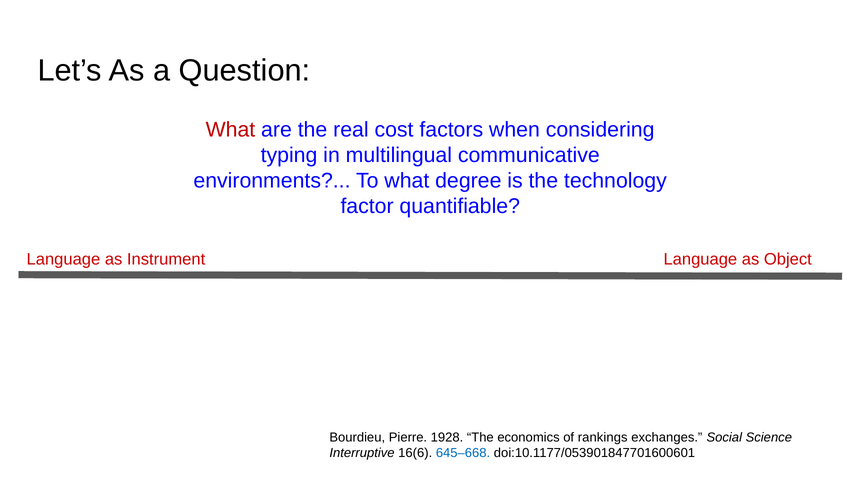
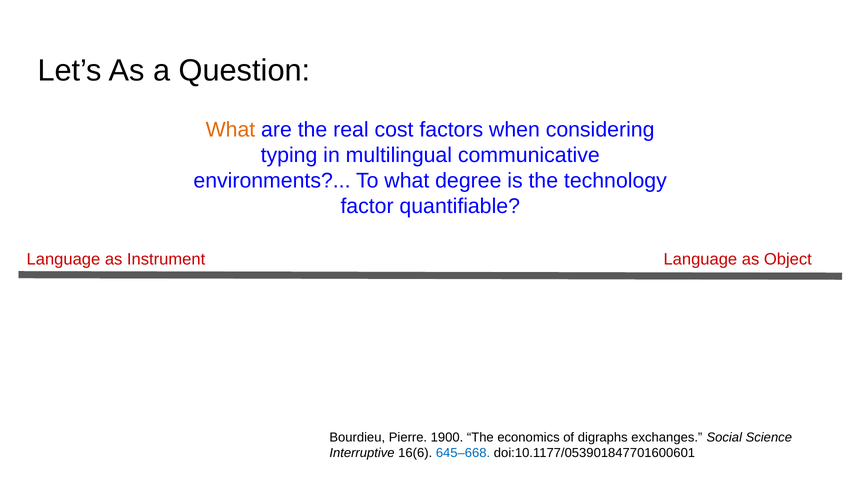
What colour: red -> orange (230, 130)
1928: 1928 -> 1900 (447, 437)
rankings: rankings -> digraphs (603, 437)
